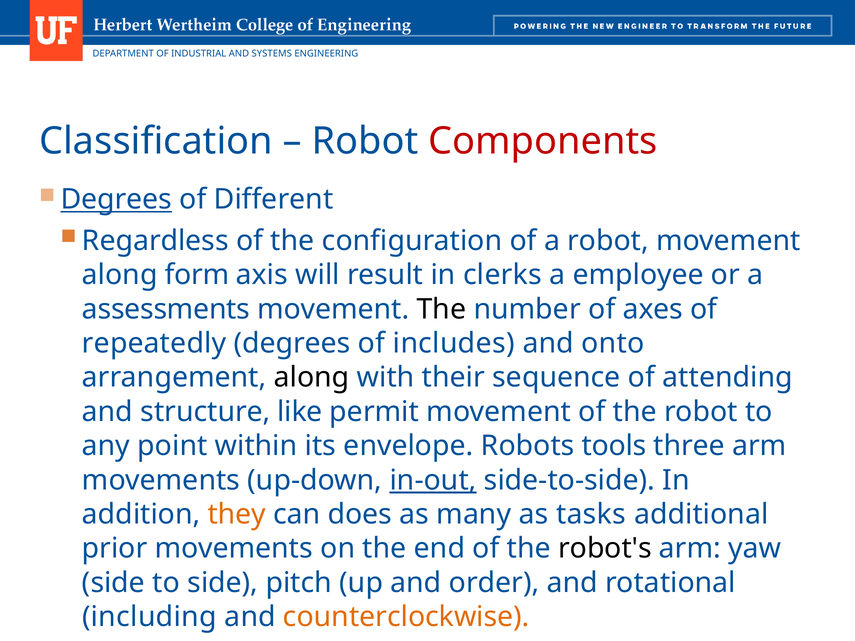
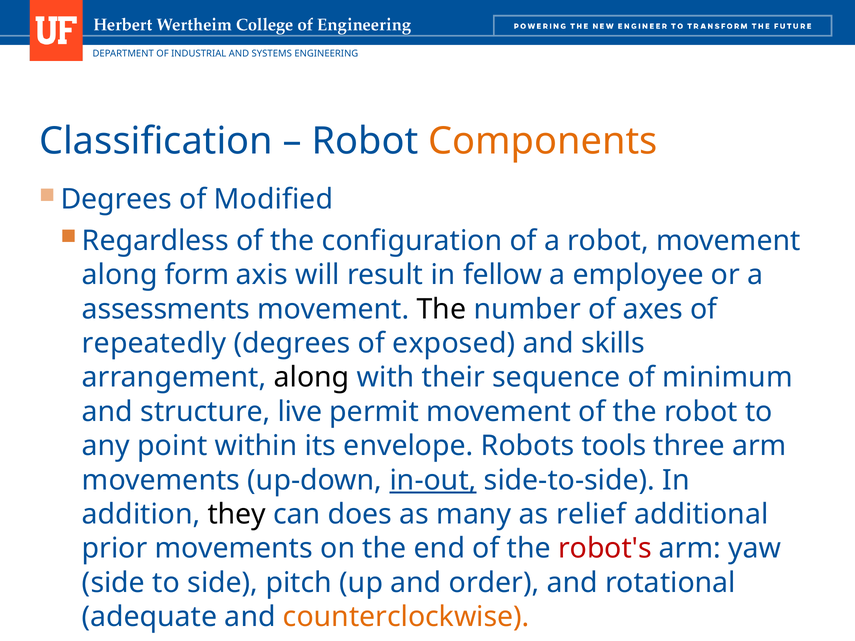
Components colour: red -> orange (543, 141)
Degrees underline: present -> none (116, 200)
Different: Different -> Modified (273, 200)
clerks: clerks -> fellow (503, 275)
includes: includes -> exposed (454, 344)
onto: onto -> skills (613, 344)
attending: attending -> minimum (728, 378)
like: like -> live (300, 412)
they colour: orange -> black (237, 515)
tasks: tasks -> relief (591, 515)
robot's colour: black -> red (605, 549)
including: including -> adequate (150, 617)
